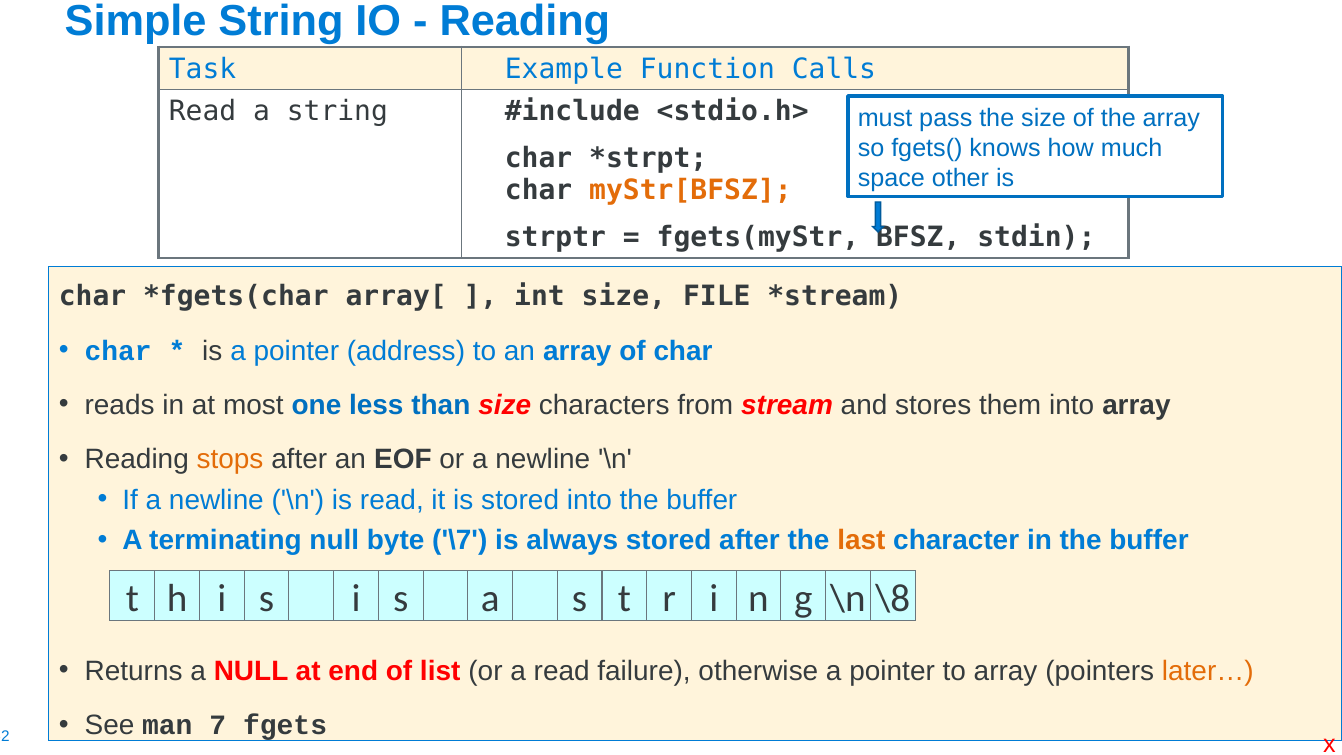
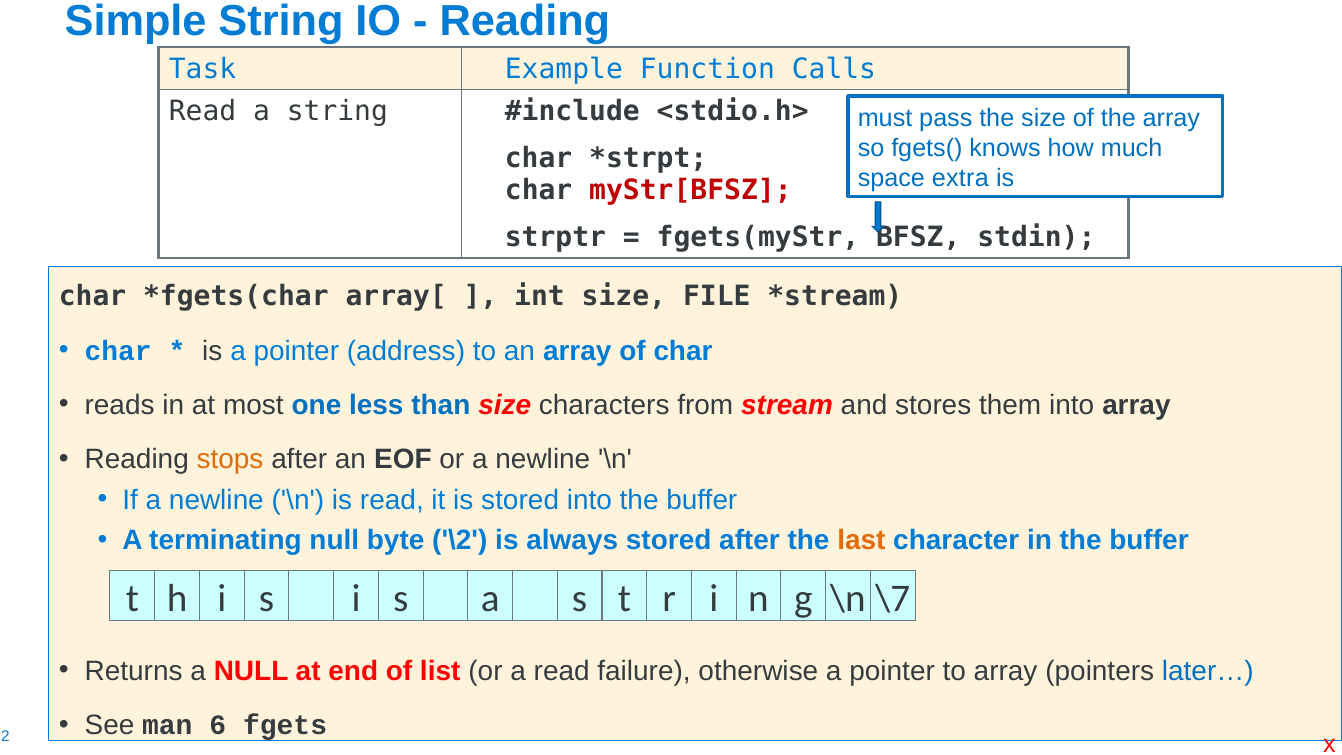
other: other -> extra (960, 178)
myStr[BFSZ colour: orange -> red (690, 190)
\7: \7 -> \2 (460, 540)
\8: \8 -> \7 (893, 598)
later… colour: orange -> blue (1208, 671)
7: 7 -> 6 (218, 725)
